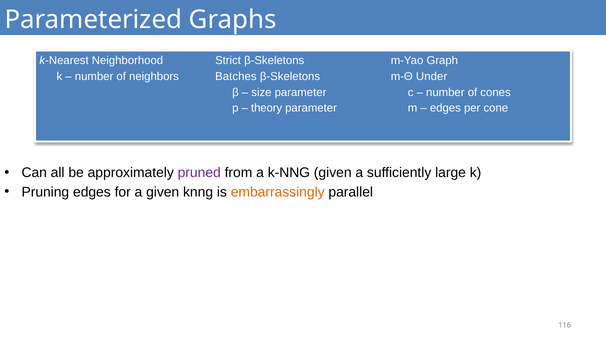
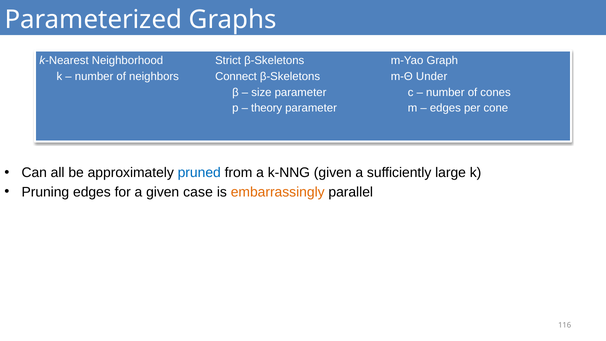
Batches: Batches -> Connect (236, 76)
pruned colour: purple -> blue (199, 173)
knng: knng -> case (198, 192)
